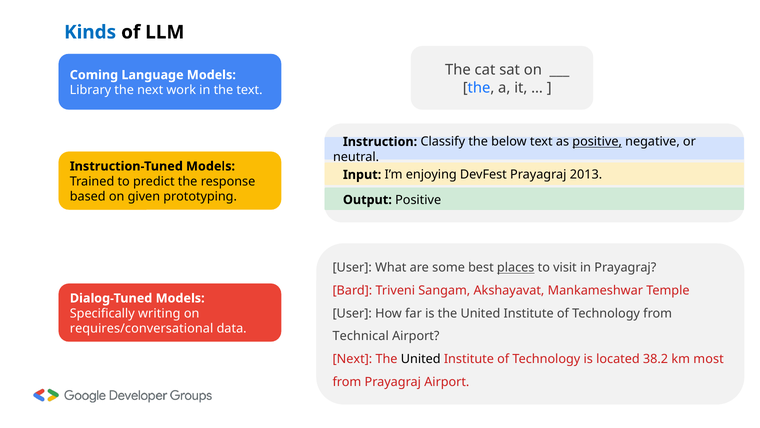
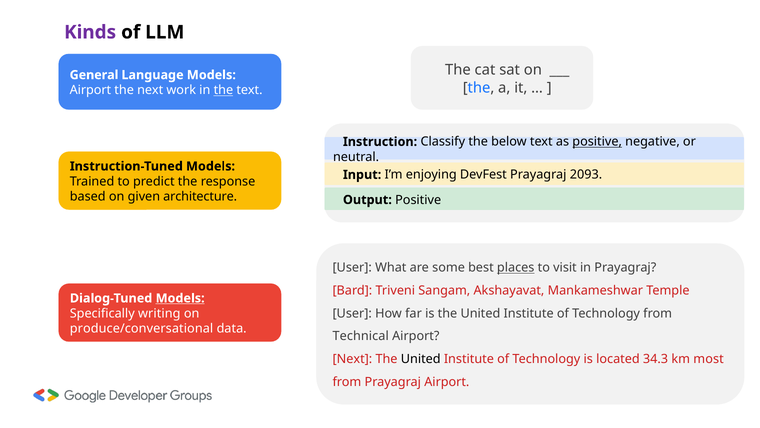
Kinds colour: blue -> purple (90, 32)
Coming: Coming -> General (94, 75)
Library: Library -> Airport (90, 90)
the underline: none -> present (223, 90)
2013: 2013 -> 2093 (586, 175)
prototyping: prototyping -> architecture (200, 197)
Models underline: none -> present (180, 298)
requires/conversational: requires/conversational -> produce/conversational (142, 328)
38.2: 38.2 -> 34.3 (656, 359)
